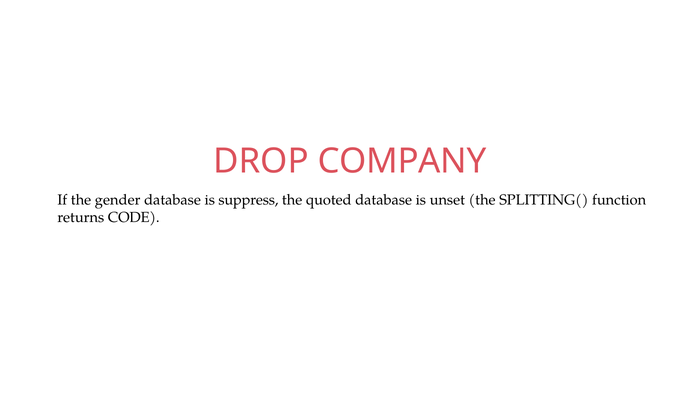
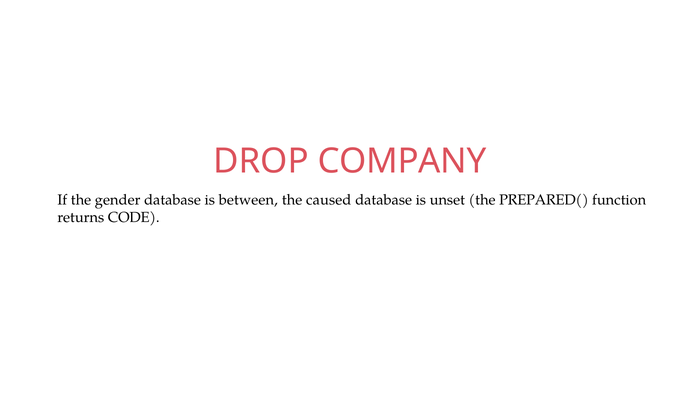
suppress: suppress -> between (248, 200)
quoted: quoted -> caused (329, 200)
SPLITTING(: SPLITTING( -> PREPARED( (544, 200)
